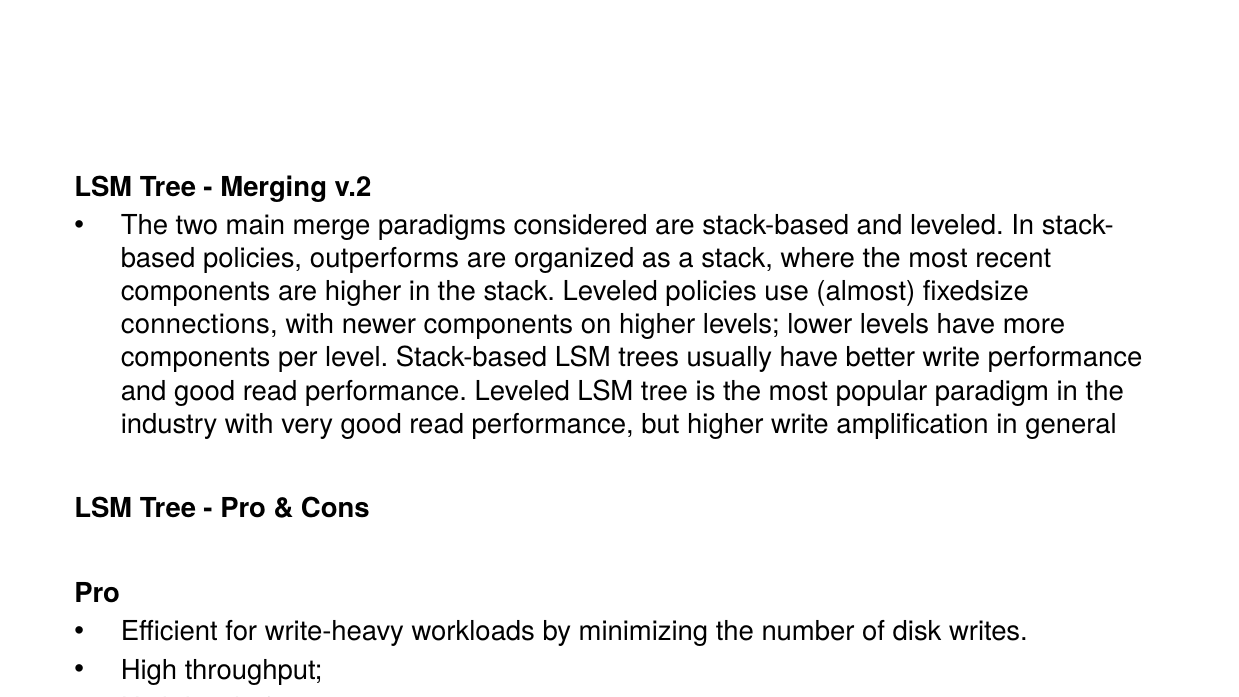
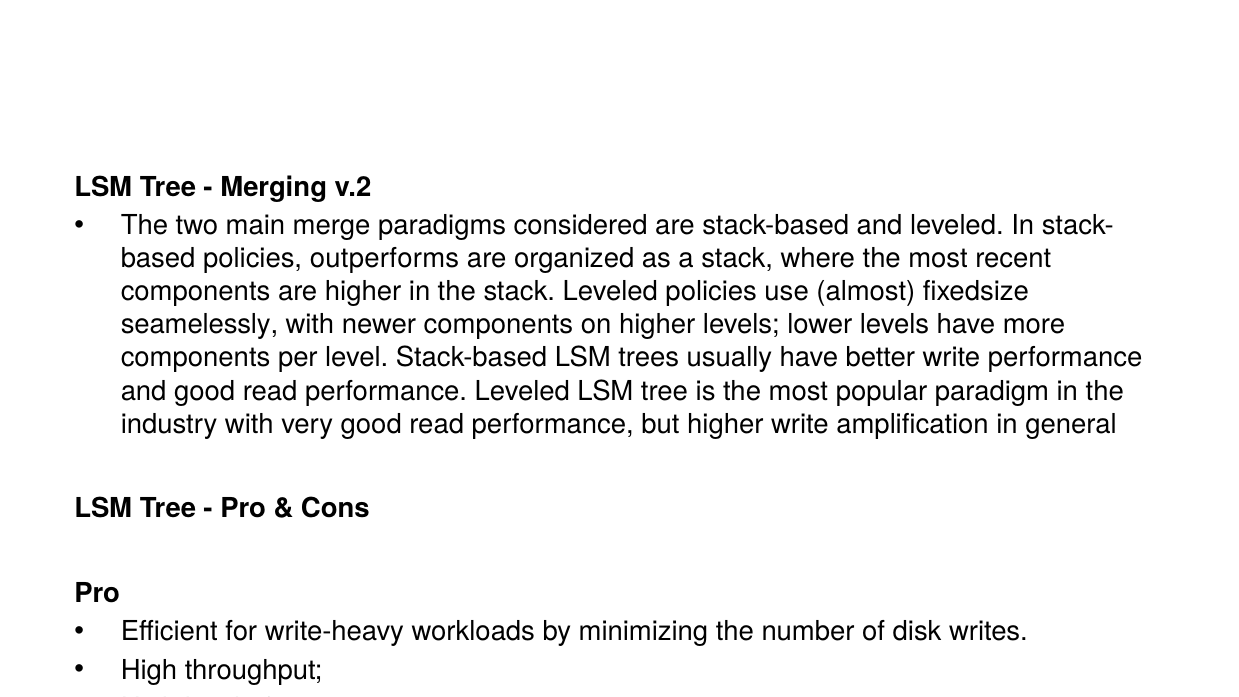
connections: connections -> seamelessly (200, 325)
